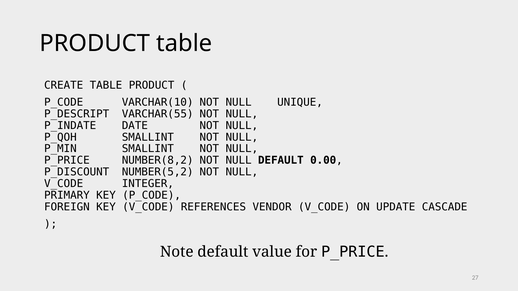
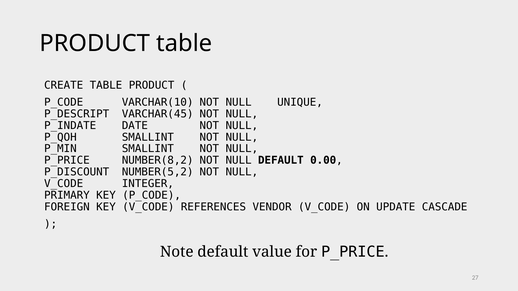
VARCHAR(55: VARCHAR(55 -> VARCHAR(45 (158, 114)
